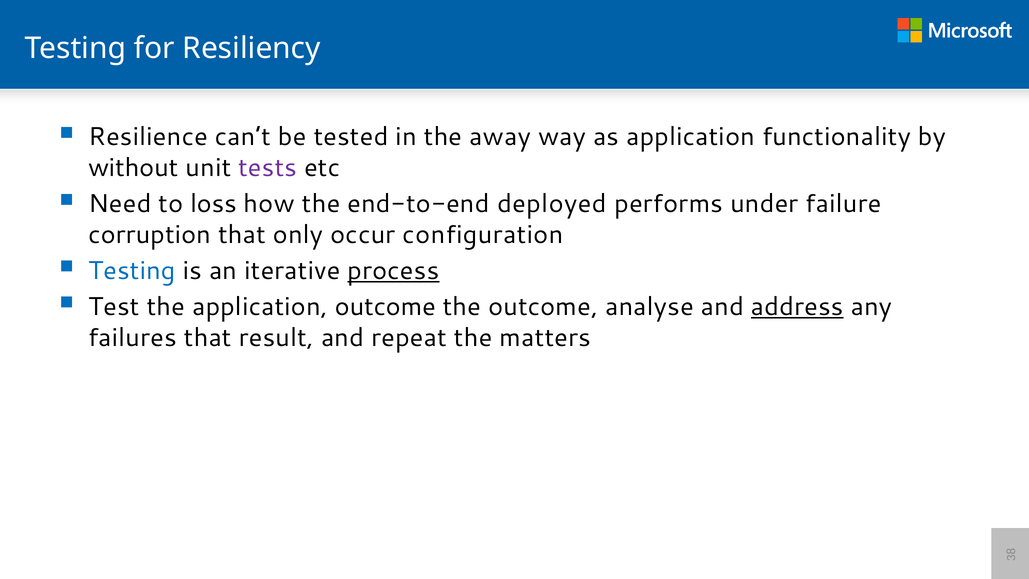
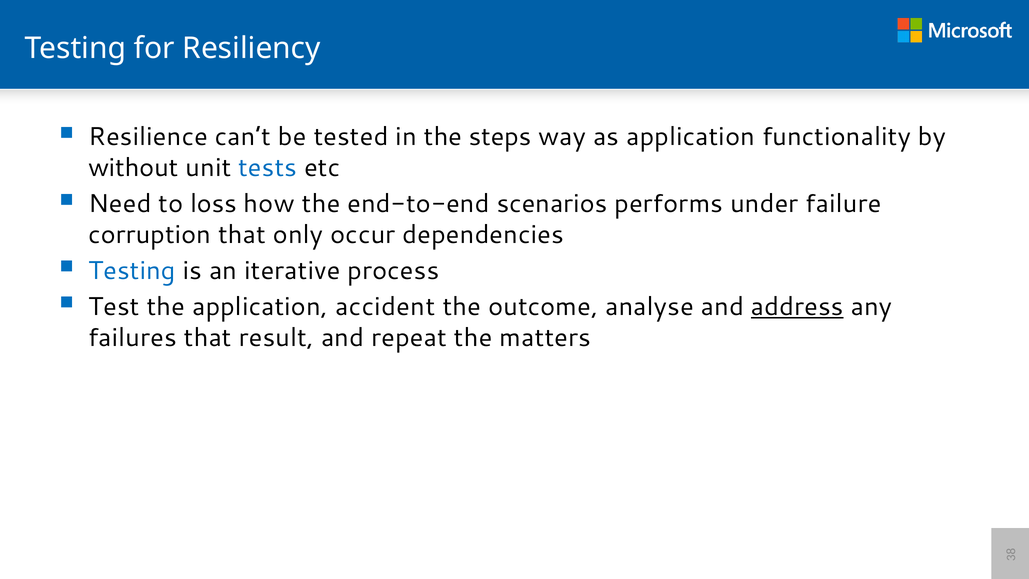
away: away -> steps (500, 137)
tests colour: purple -> blue (268, 168)
deployed: deployed -> scenarios (552, 204)
configuration: configuration -> dependencies (483, 235)
process underline: present -> none (393, 271)
application outcome: outcome -> accident (385, 307)
